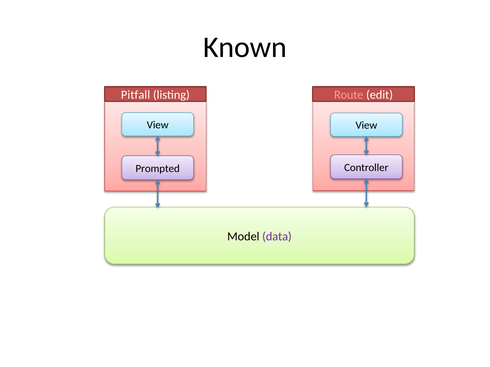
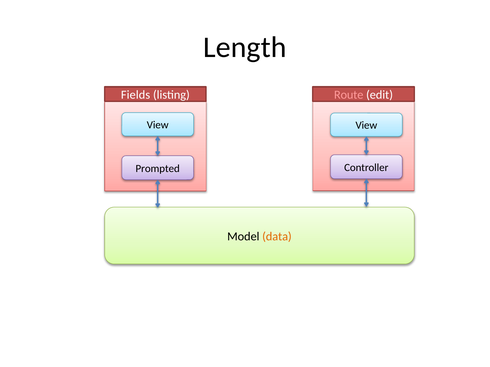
Known: Known -> Length (245, 47)
Pitfall: Pitfall -> Fields (136, 95)
data colour: purple -> orange (277, 237)
